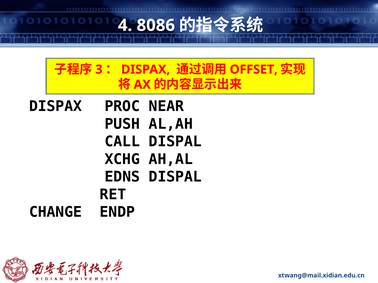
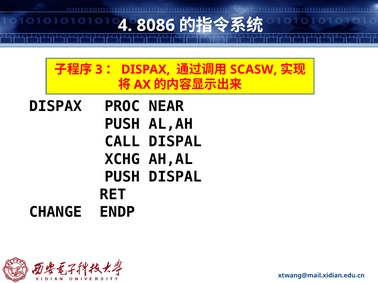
OFFSET: OFFSET -> SCASW (254, 70)
EDNS: EDNS -> PUSH (122, 177)
